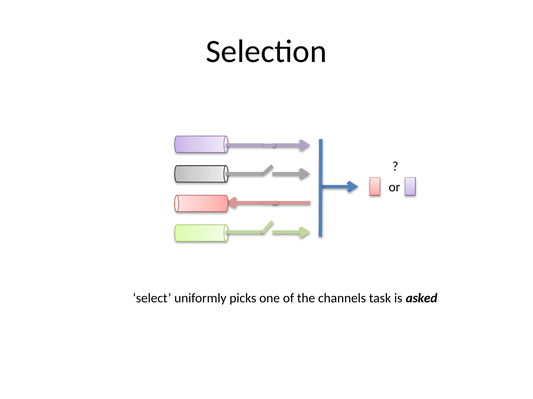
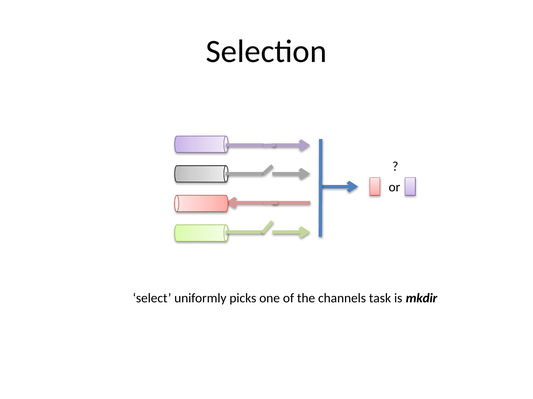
asked: asked -> mkdir (422, 299)
